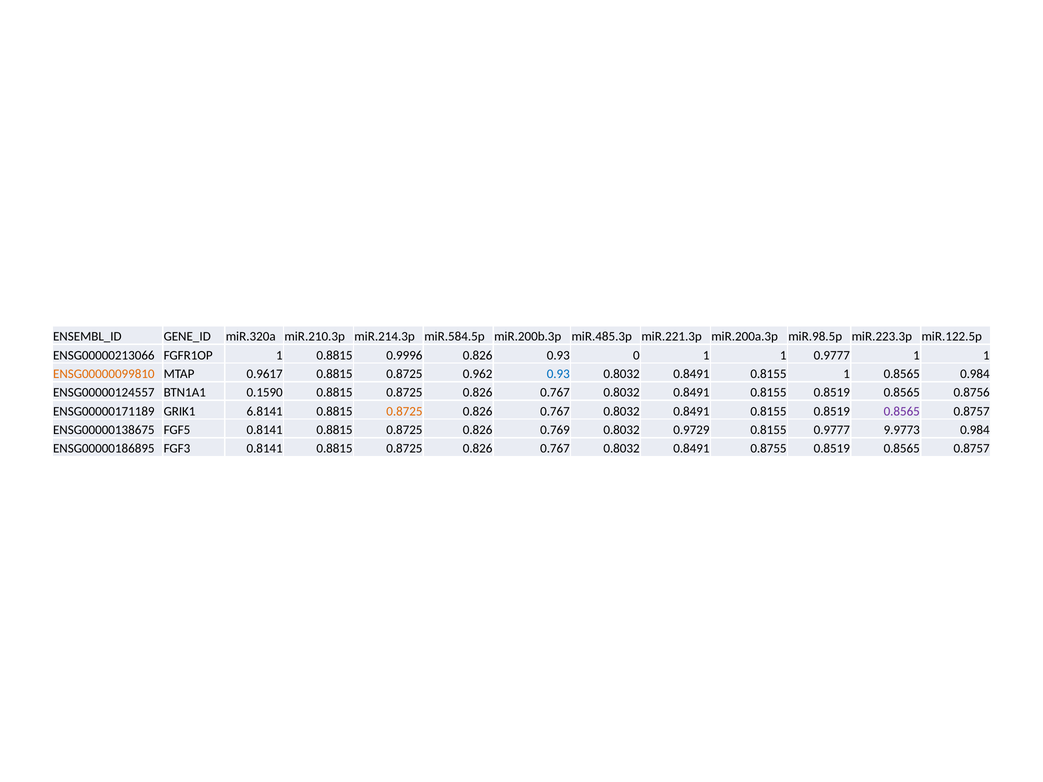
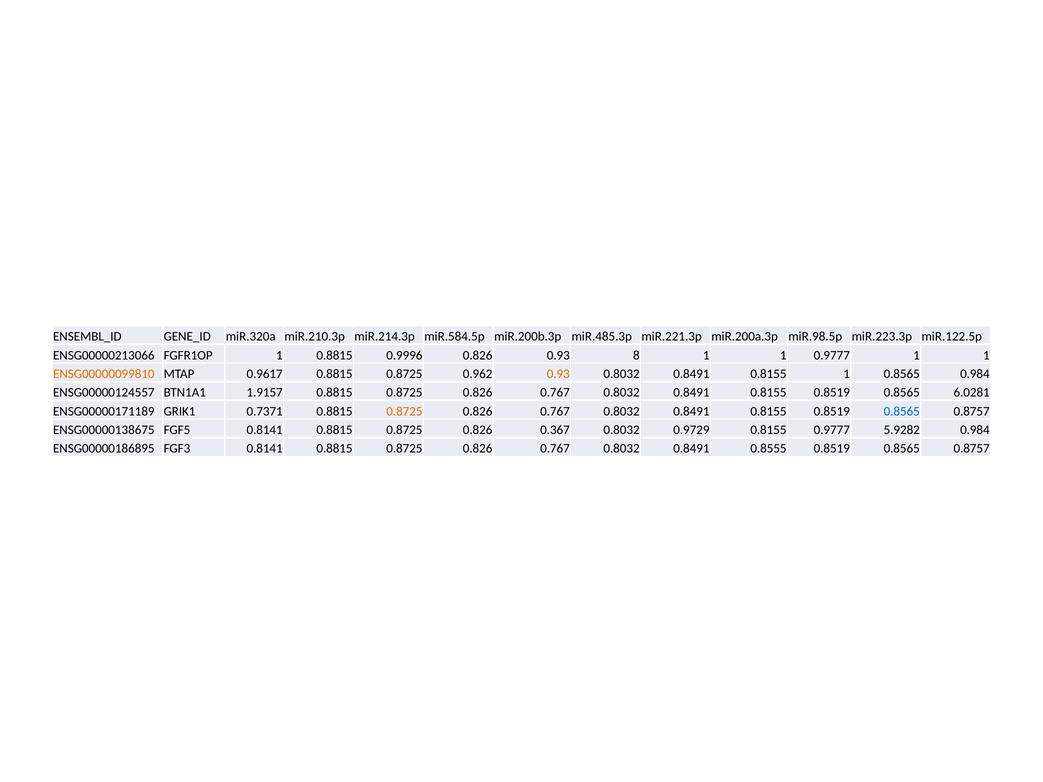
0: 0 -> 8 (636, 355)
0.93 colour: blue -> orange (558, 374)
0.1590: 0.1590 -> 1.9157 (265, 393)
0.8756: 0.8756 -> 6.0281 (972, 393)
6.8141: 6.8141 -> 0.7371 (265, 411)
0.8565 colour: purple -> blue (902, 411)
0.769: 0.769 -> 0.367 (555, 430)
9.9773: 9.9773 -> 5.9282 (902, 430)
0.8755: 0.8755 -> 0.8555 (768, 449)
